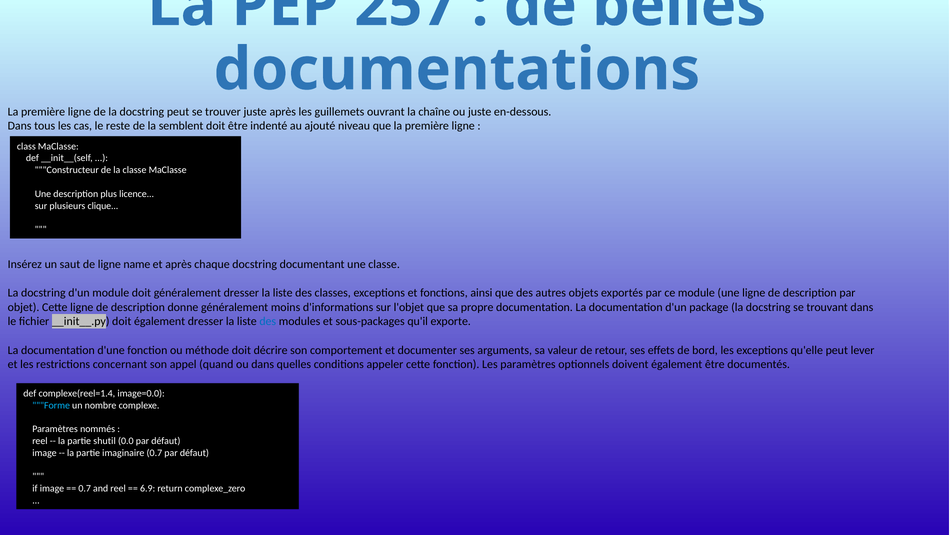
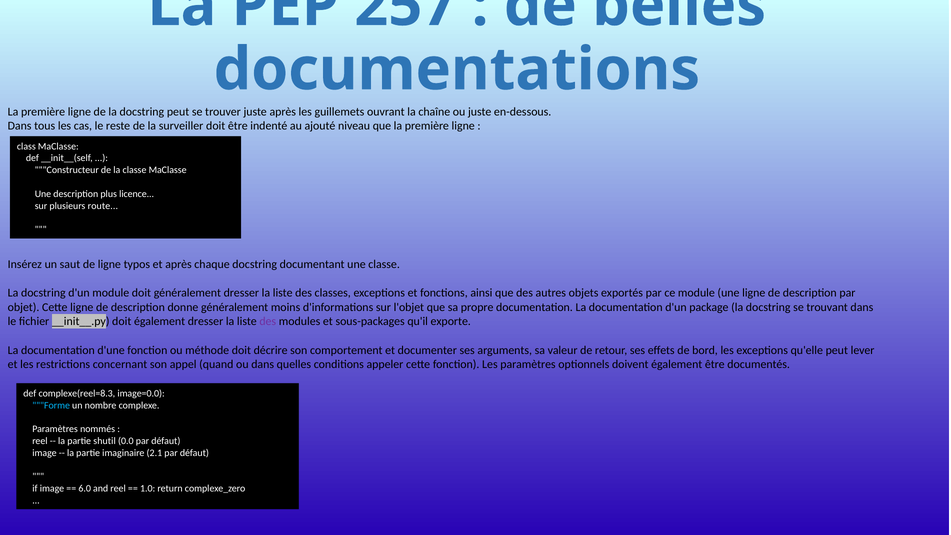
semblent: semblent -> surveiller (181, 126)
clique: clique -> route (103, 206)
name: name -> typos (137, 264)
des colour: blue -> purple (268, 322)
complexe(reel=1.4: complexe(reel=1.4 -> complexe(reel=8.3 (77, 393)
imaginaire 0.7: 0.7 -> 2.1 (154, 453)
0.7: 0.7 -> 6.0 (85, 489)
6.9: 6.9 -> 1.0 (148, 489)
